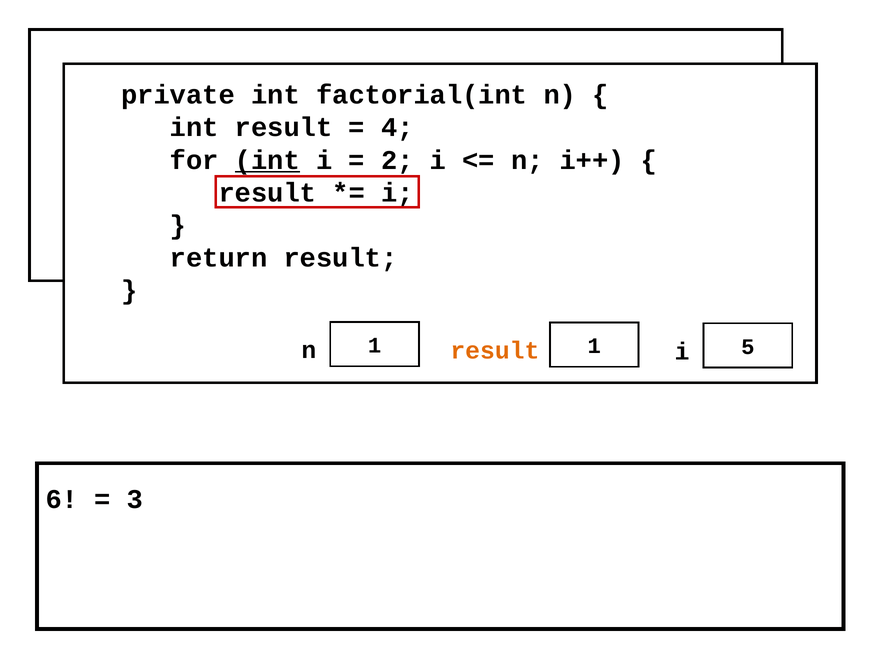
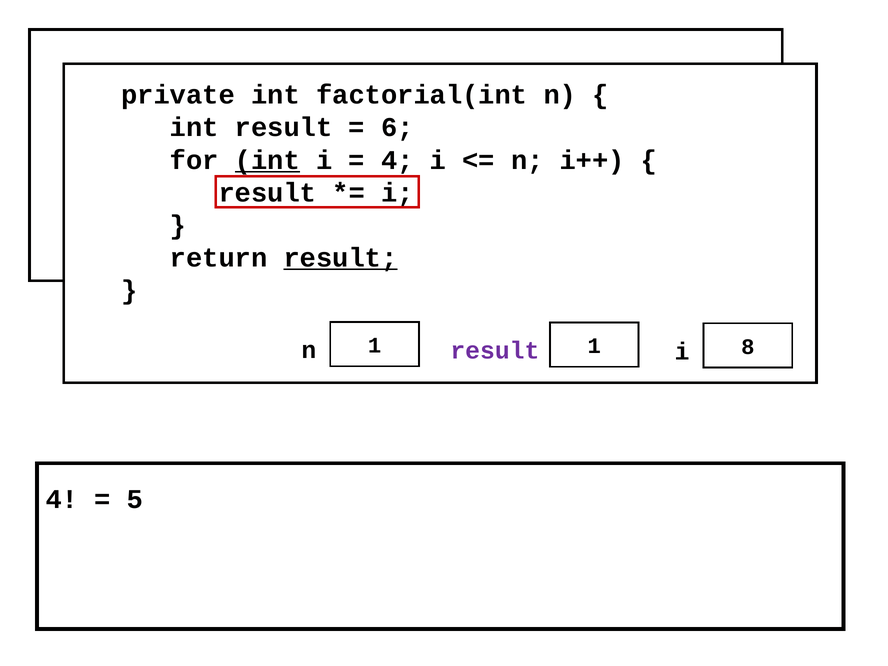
4: 4 -> 6 (397, 128)
2: 2 -> 4 (397, 160)
result underline: none -> present (340, 258)
5: 5 -> 8 (748, 347)
result colour: orange -> purple (495, 351)
6: 6 -> 4 (62, 499)
3: 3 -> 5 (135, 499)
